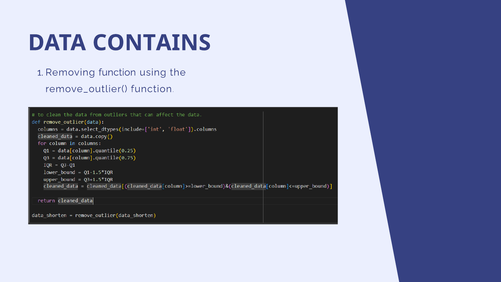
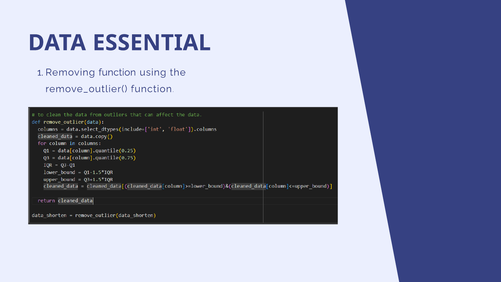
CONTAINS: CONTAINS -> ESSENTIAL (152, 43)
